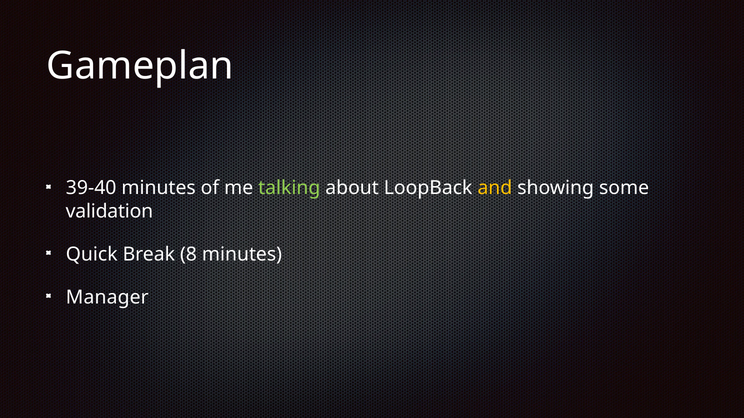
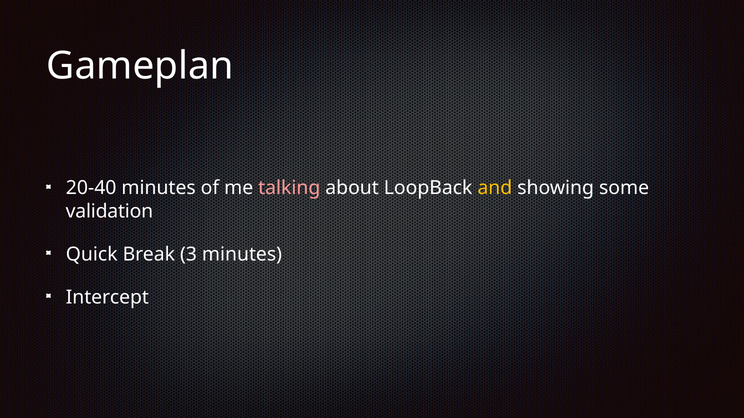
39-40: 39-40 -> 20-40 (91, 188)
talking colour: light green -> pink (289, 188)
8: 8 -> 3 (188, 255)
Manager: Manager -> Intercept (107, 298)
